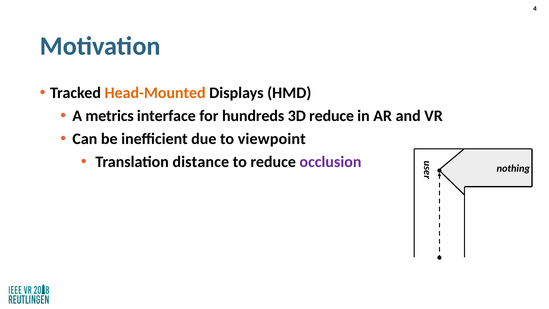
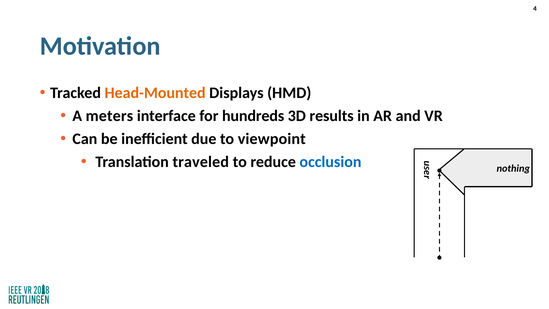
metrics: metrics -> meters (109, 116)
3D reduce: reduce -> results (332, 116)
distance: distance -> traveled (201, 162)
occlusion colour: purple -> blue (330, 162)
